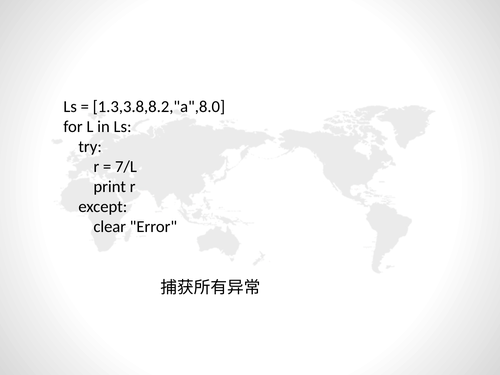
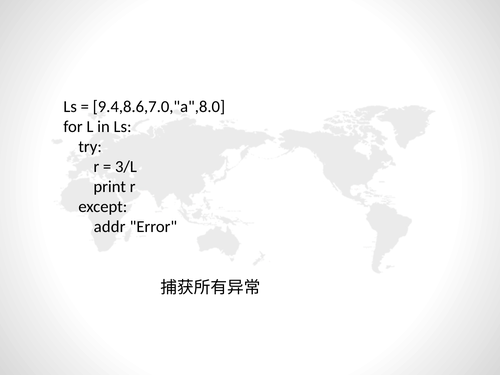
1.3,3.8,8.2,"a",8.0: 1.3,3.8,8.2,"a",8.0 -> 9.4,8.6,7.0,"a",8.0 (159, 107)
7/L: 7/L -> 3/L (126, 167)
clear: clear -> addr (110, 227)
